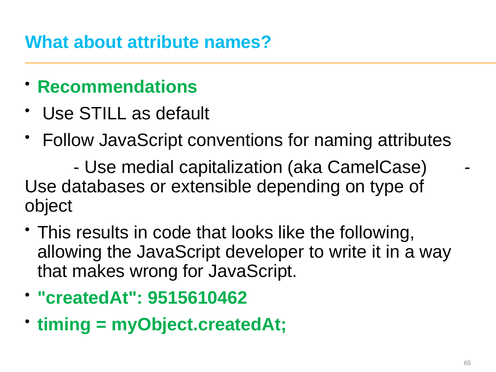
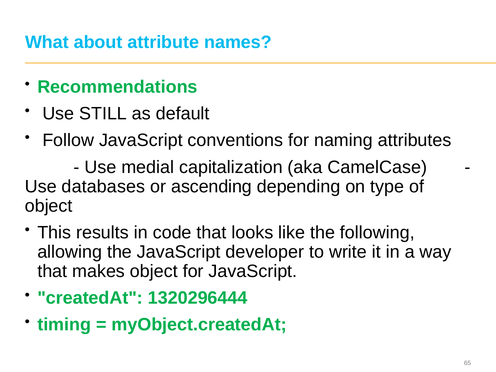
extensible: extensible -> ascending (212, 186)
makes wrong: wrong -> object (154, 271)
9515610462: 9515610462 -> 1320296444 (198, 298)
